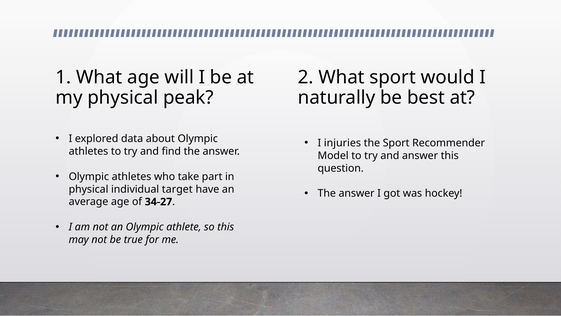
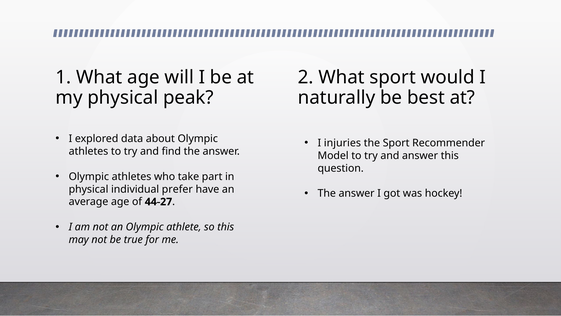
target: target -> prefer (177, 189)
34-27: 34-27 -> 44-27 (158, 202)
